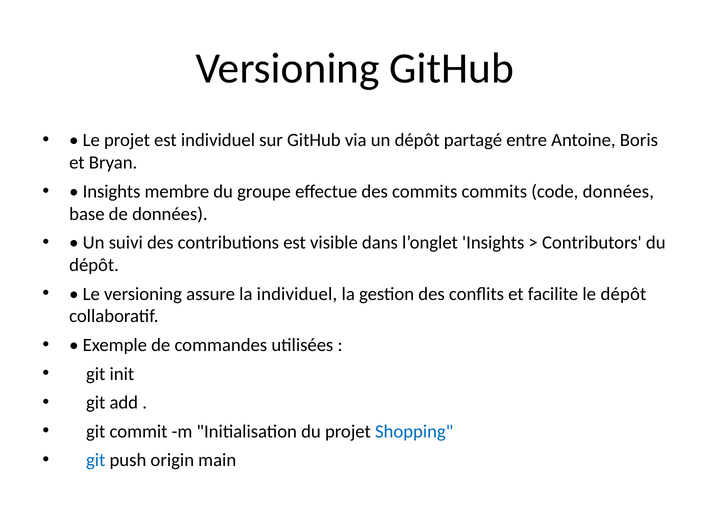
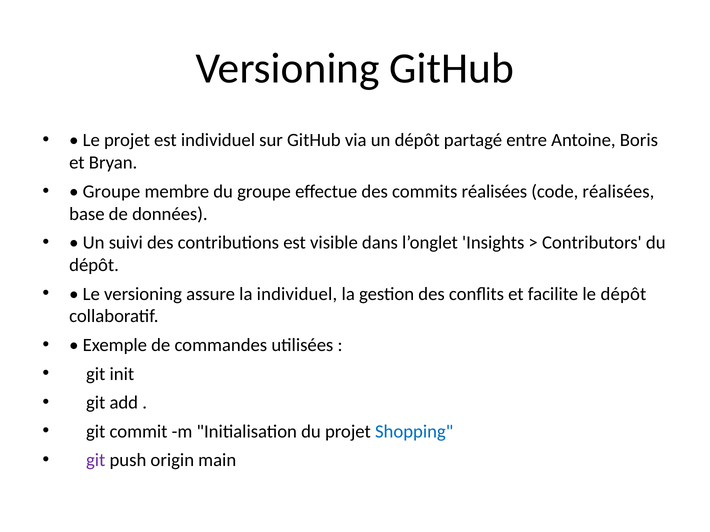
Insights: Insights -> Groupe (111, 192)
commits commits: commits -> réalisées (494, 192)
code données: données -> réalisées (618, 192)
git colour: blue -> purple (96, 461)
